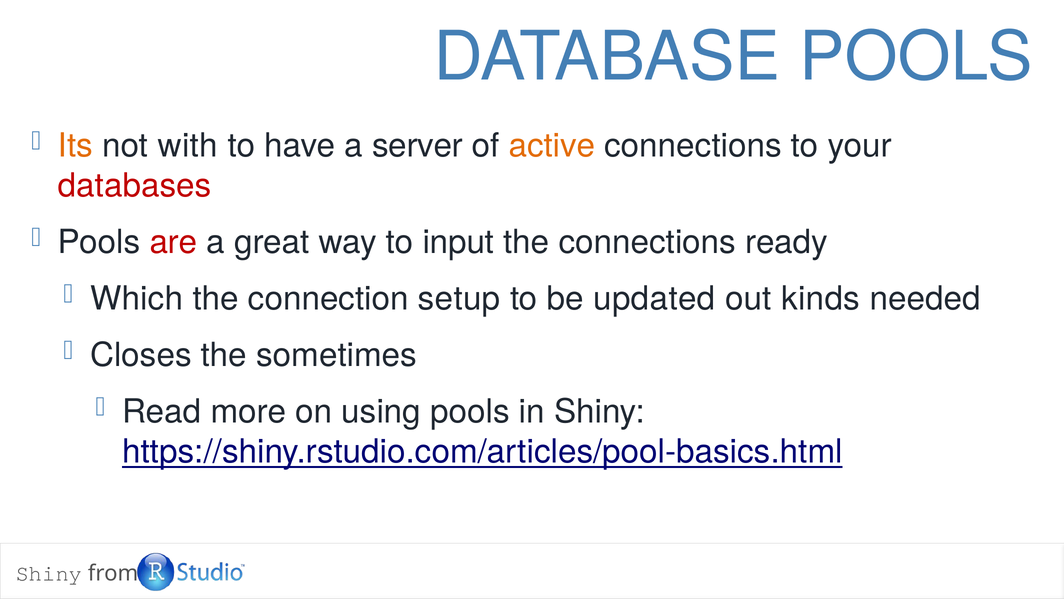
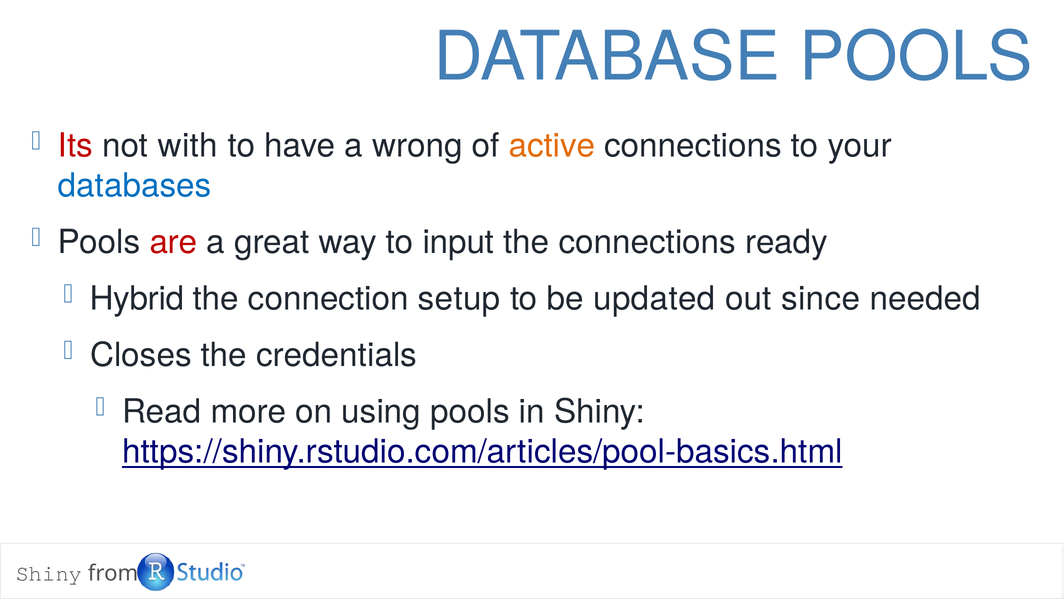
Its colour: orange -> red (75, 146)
server: server -> wrong (417, 146)
databases colour: red -> blue (135, 185)
Which: Which -> Hybrid (137, 298)
kinds: kinds -> since (821, 298)
sometimes: sometimes -> credentials (337, 355)
